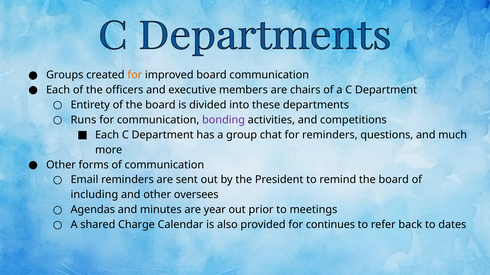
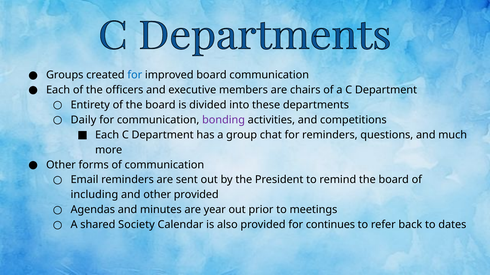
for colour: orange -> blue (135, 75)
Runs: Runs -> Daily (83, 120)
other oversees: oversees -> provided (196, 195)
Charge: Charge -> Society (136, 225)
